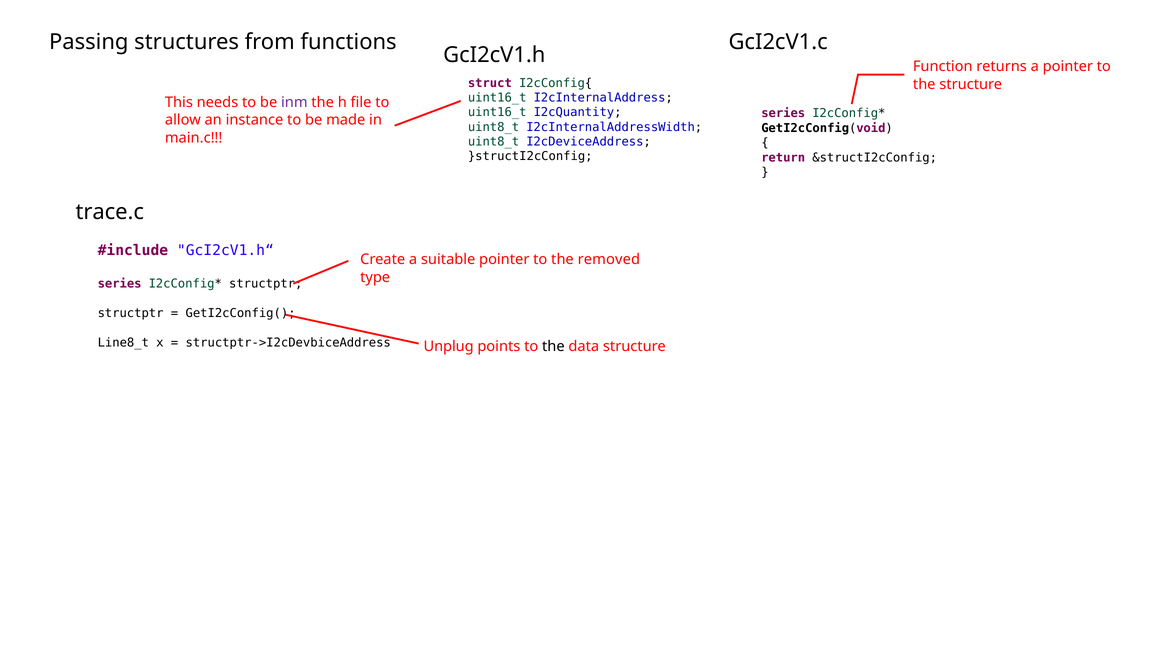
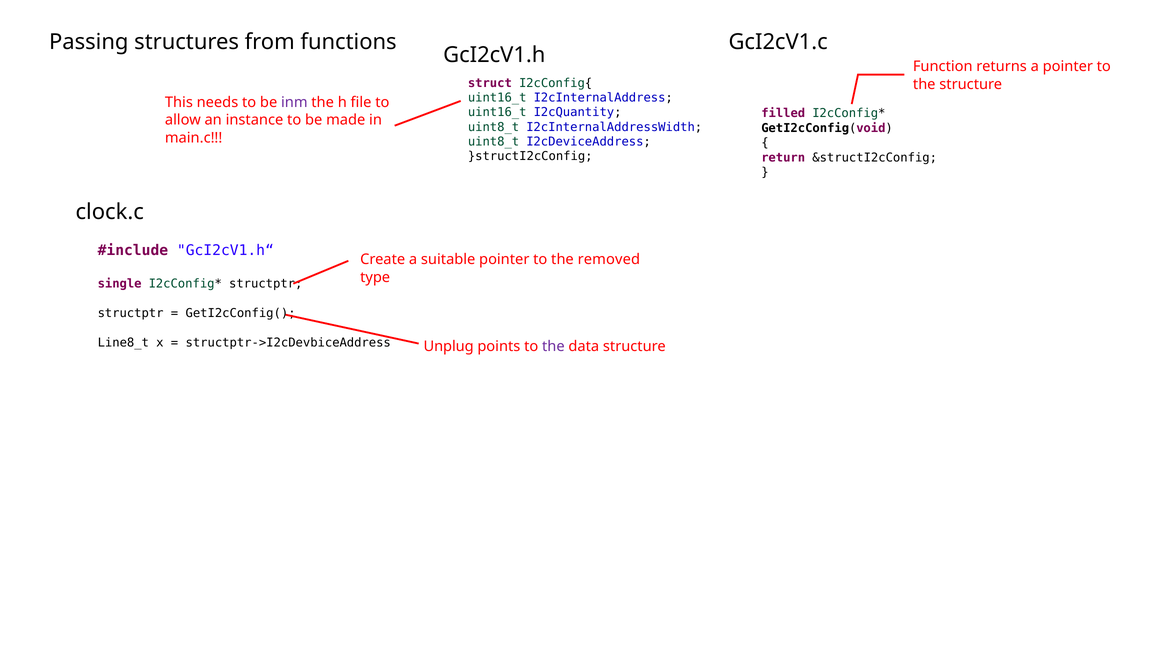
series: series -> filled (783, 113)
trace.c: trace.c -> clock.c (110, 212)
series: series -> single (120, 284)
the colour: black -> purple (553, 346)
